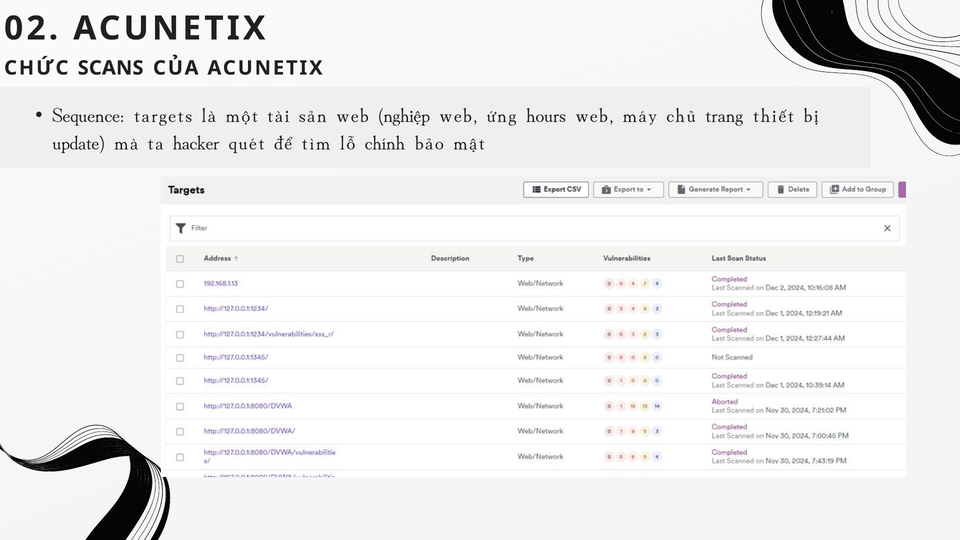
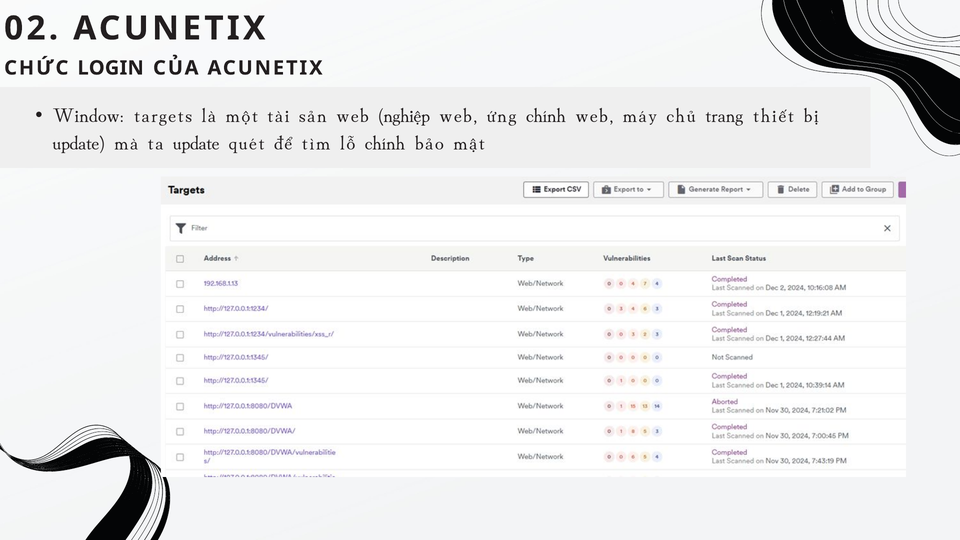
SCANS: SCANS -> LOGIN (111, 68)
Sequence: Sequence -> Window (88, 116)
ứng hours: hours -> chính (546, 116)
ta hacker: hacker -> update (196, 143)
